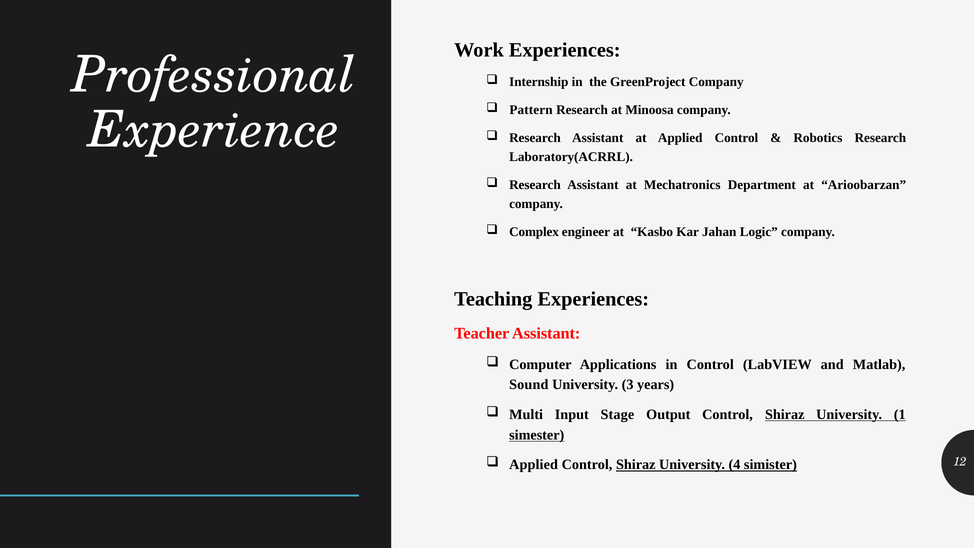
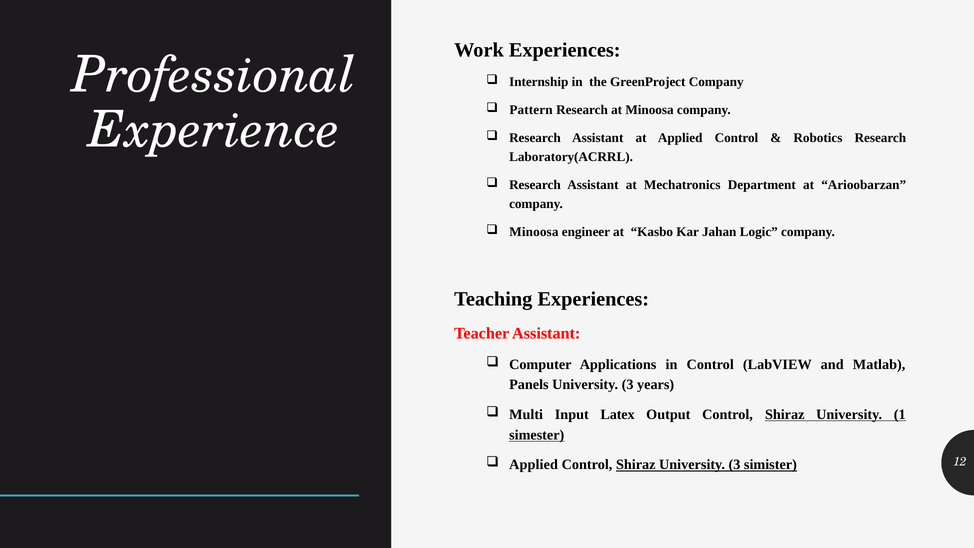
Complex: Complex -> Minoosa (534, 232)
Sound: Sound -> Panels (529, 385)
Stage: Stage -> Latex (618, 414)
Shiraz University 4: 4 -> 3 (735, 464)
